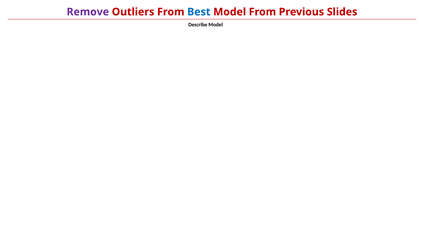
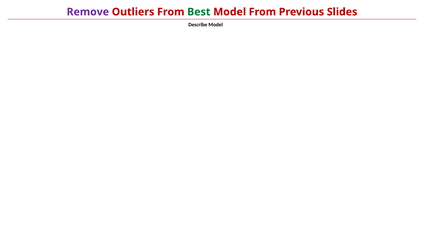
Best colour: blue -> green (199, 12)
